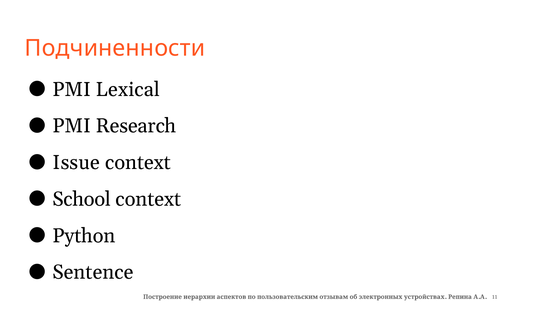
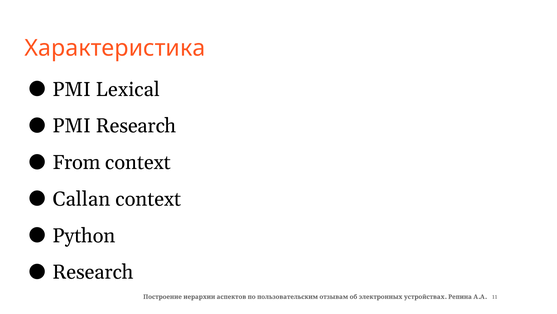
Подчиненности: Подчиненности -> Характеристика (115, 48)
Issue: Issue -> From (76, 162)
School: School -> Callan (81, 199)
Sentence: Sentence -> Research (93, 272)
